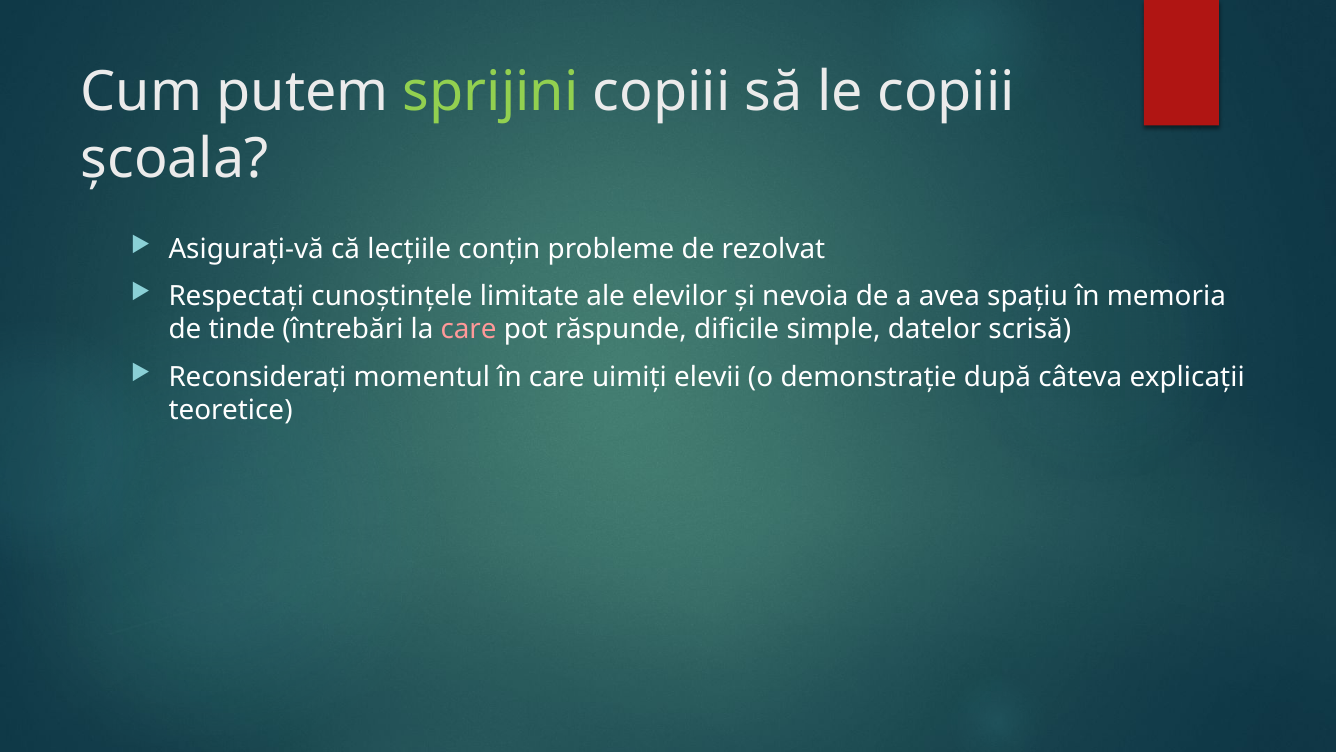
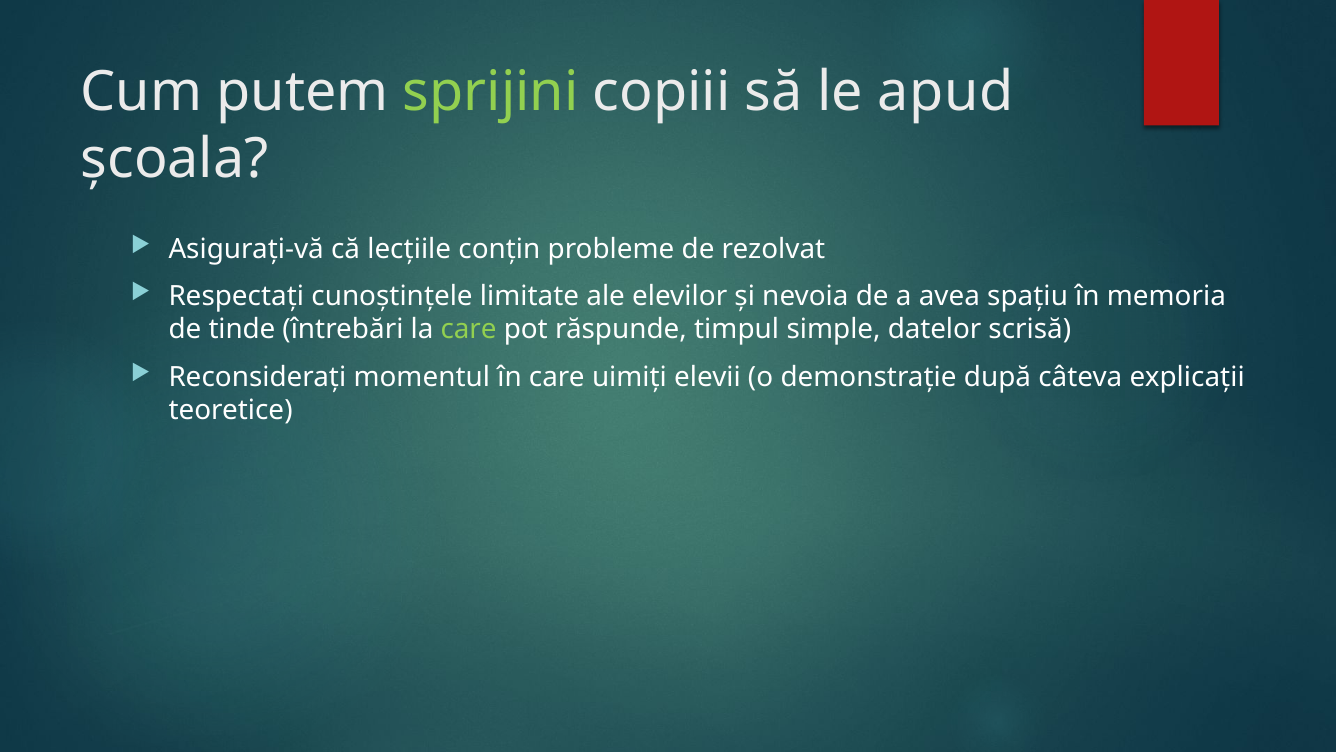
le copiii: copiii -> apud (946, 92)
care colour: pink -> light green (469, 329)
dificile: dificile -> timpul (737, 329)
